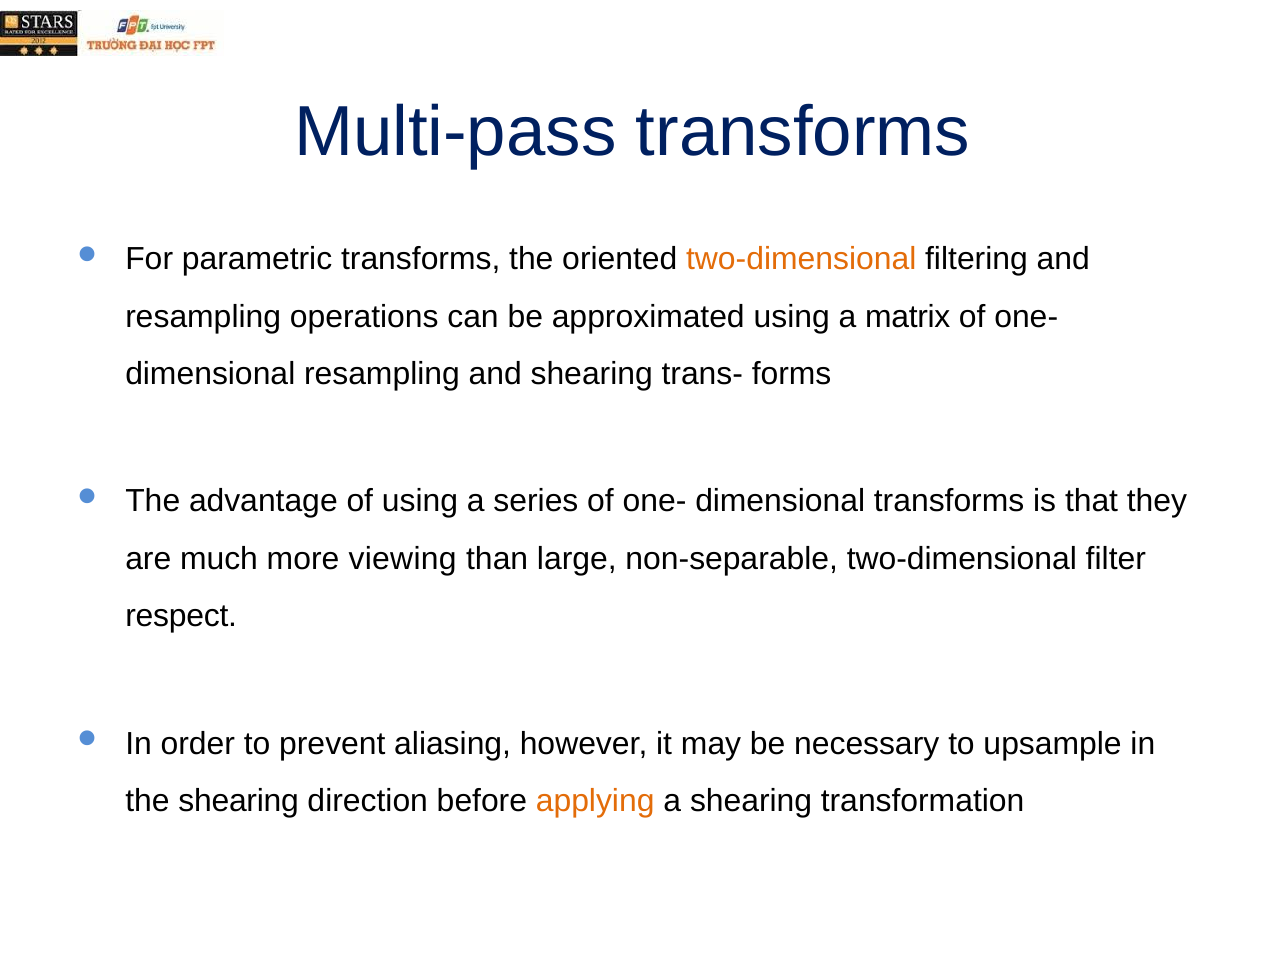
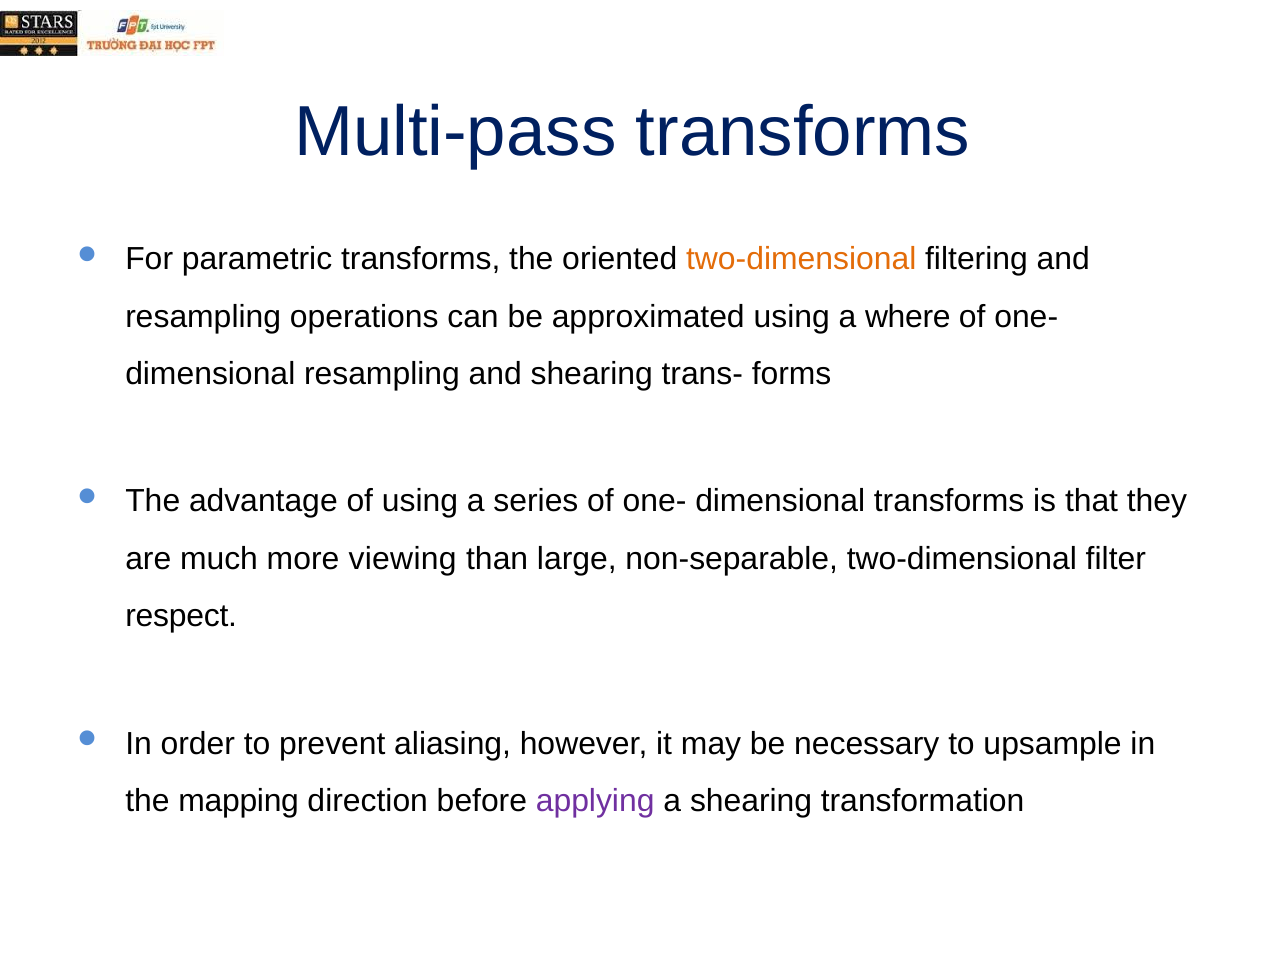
matrix: matrix -> where (908, 317)
the shearing: shearing -> mapping (239, 801)
applying colour: orange -> purple (595, 801)
